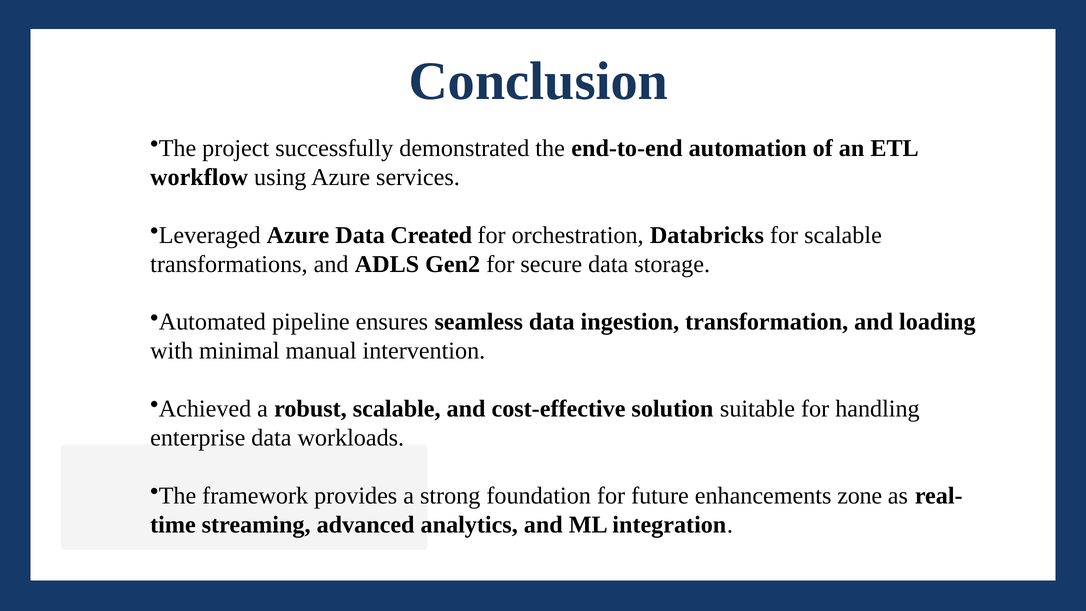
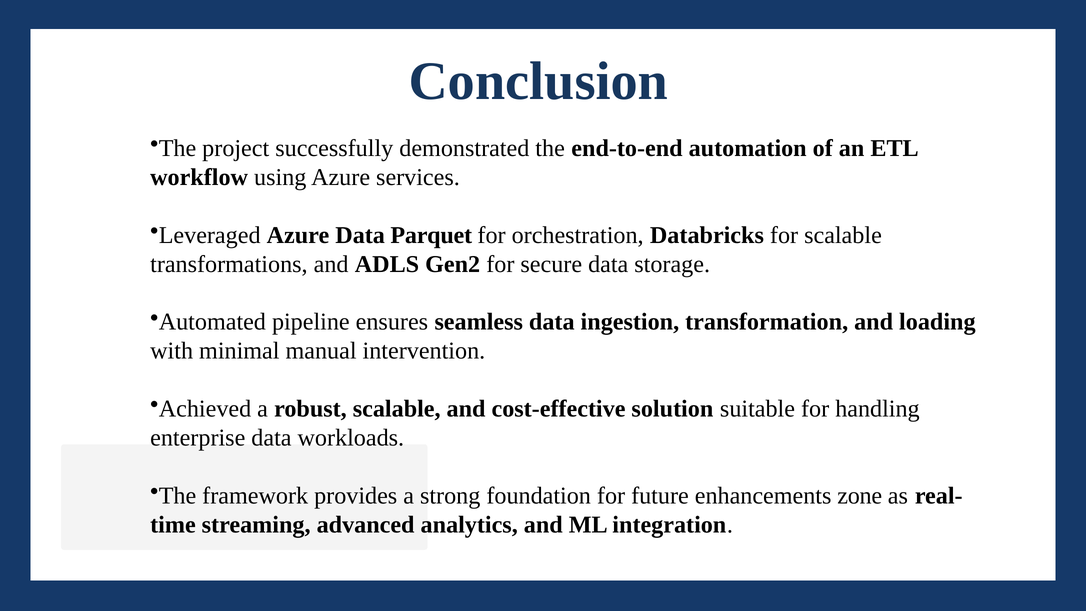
Created: Created -> Parquet (431, 235)
